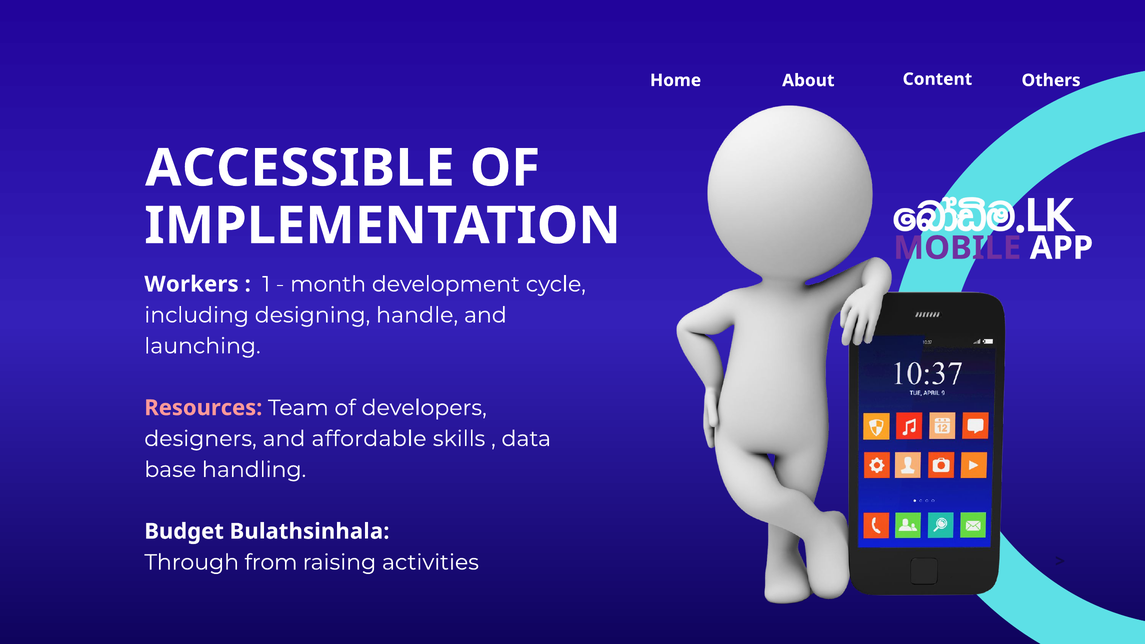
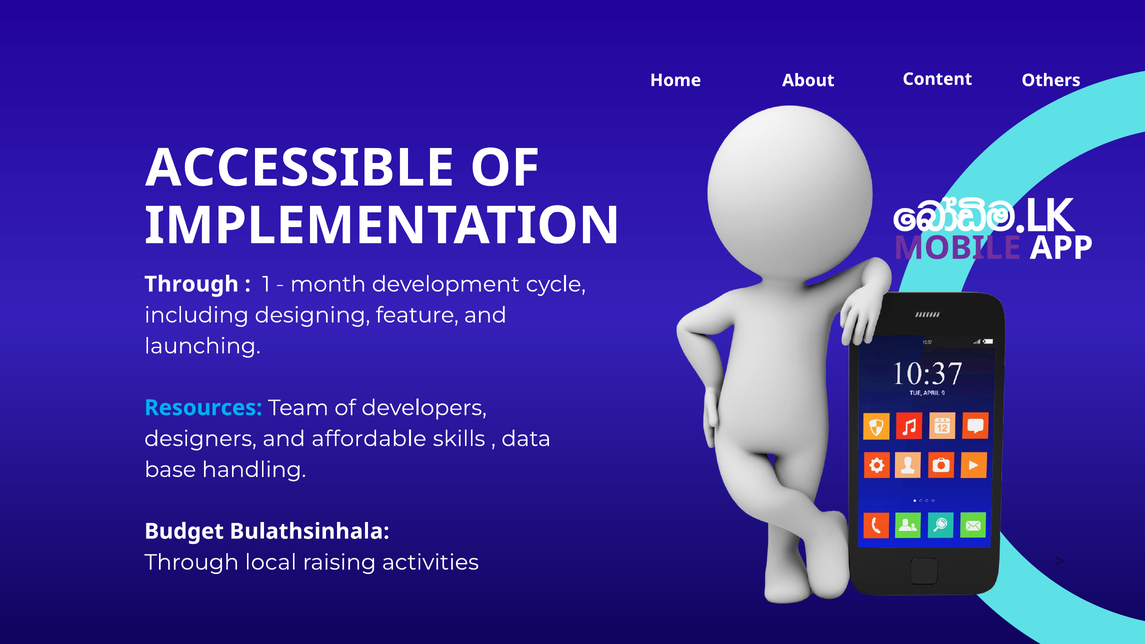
Workers: Workers -> Through (192, 284)
handle: handle -> feature (417, 315)
Resources colour: pink -> light blue (203, 408)
from: from -> local (271, 562)
